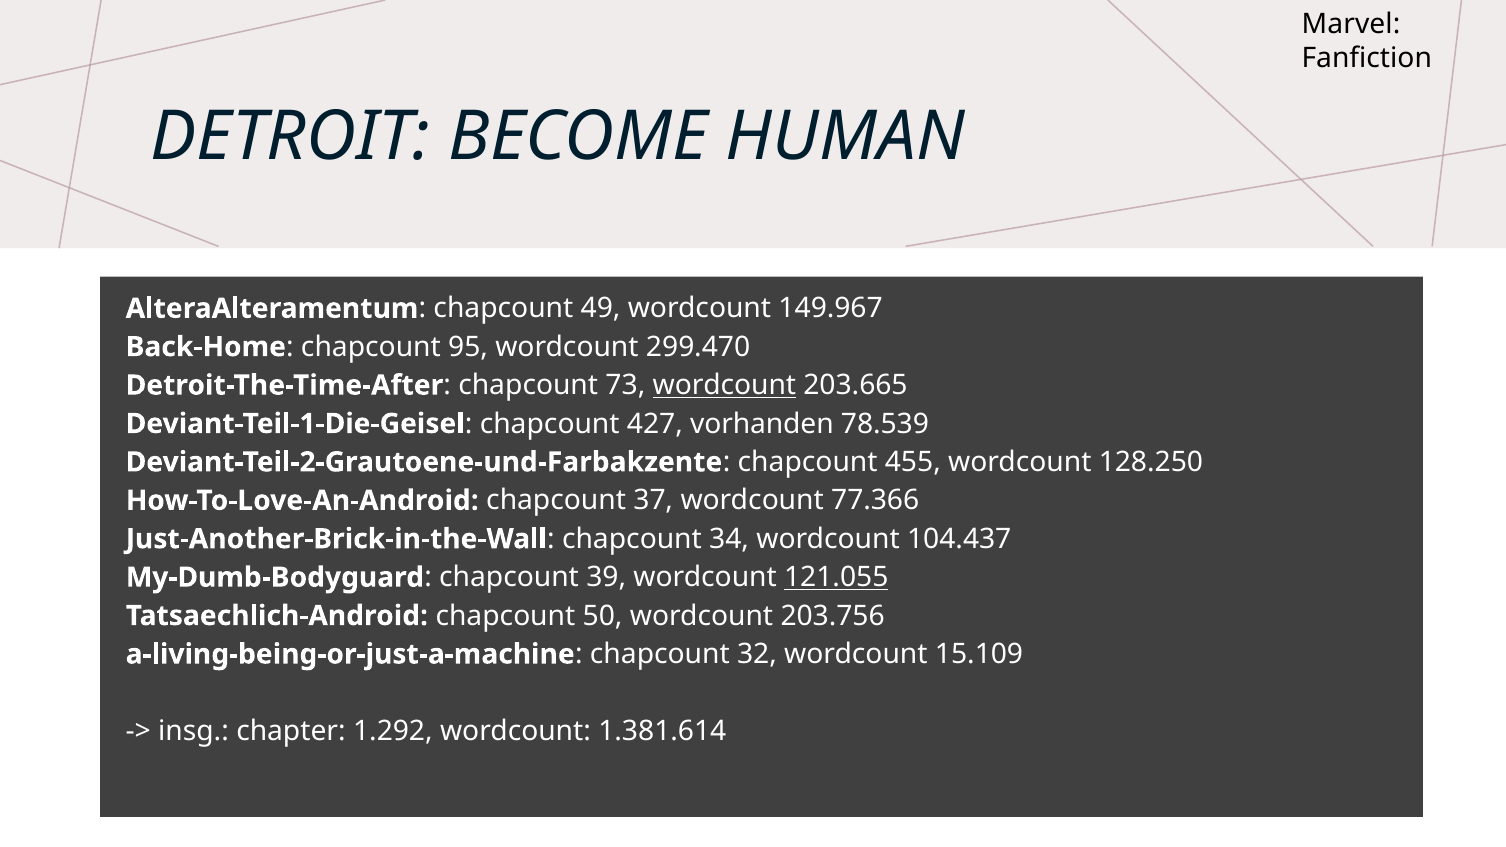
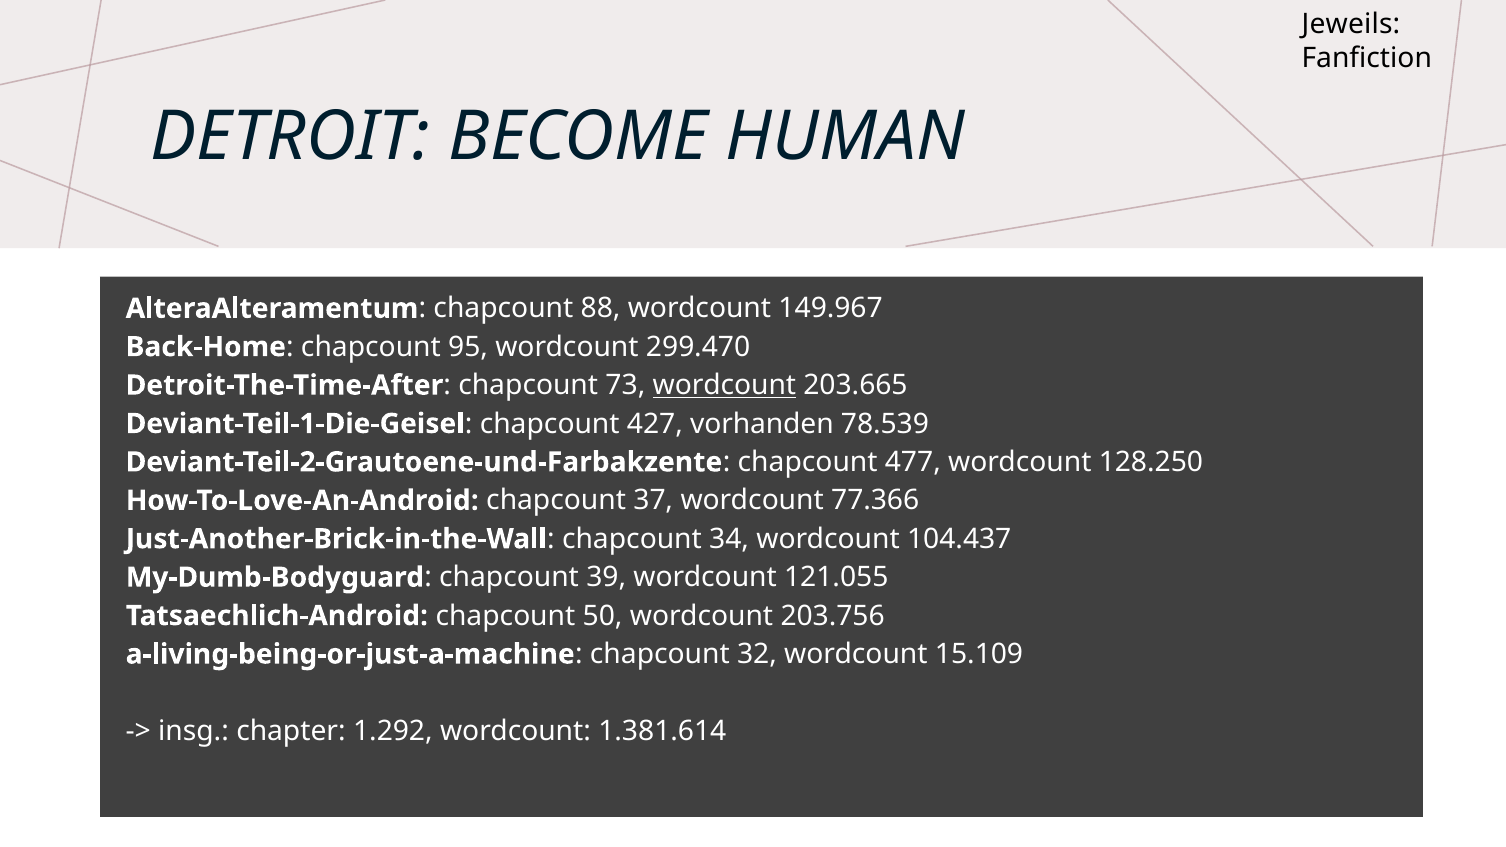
Marvel: Marvel -> Jeweils (1351, 24)
49: 49 -> 88 (601, 309)
455: 455 -> 477 (913, 462)
121.055 underline: present -> none (836, 577)
